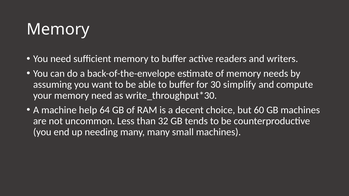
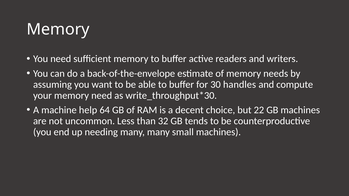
simplify: simplify -> handles (240, 85)
60: 60 -> 22 (259, 110)
